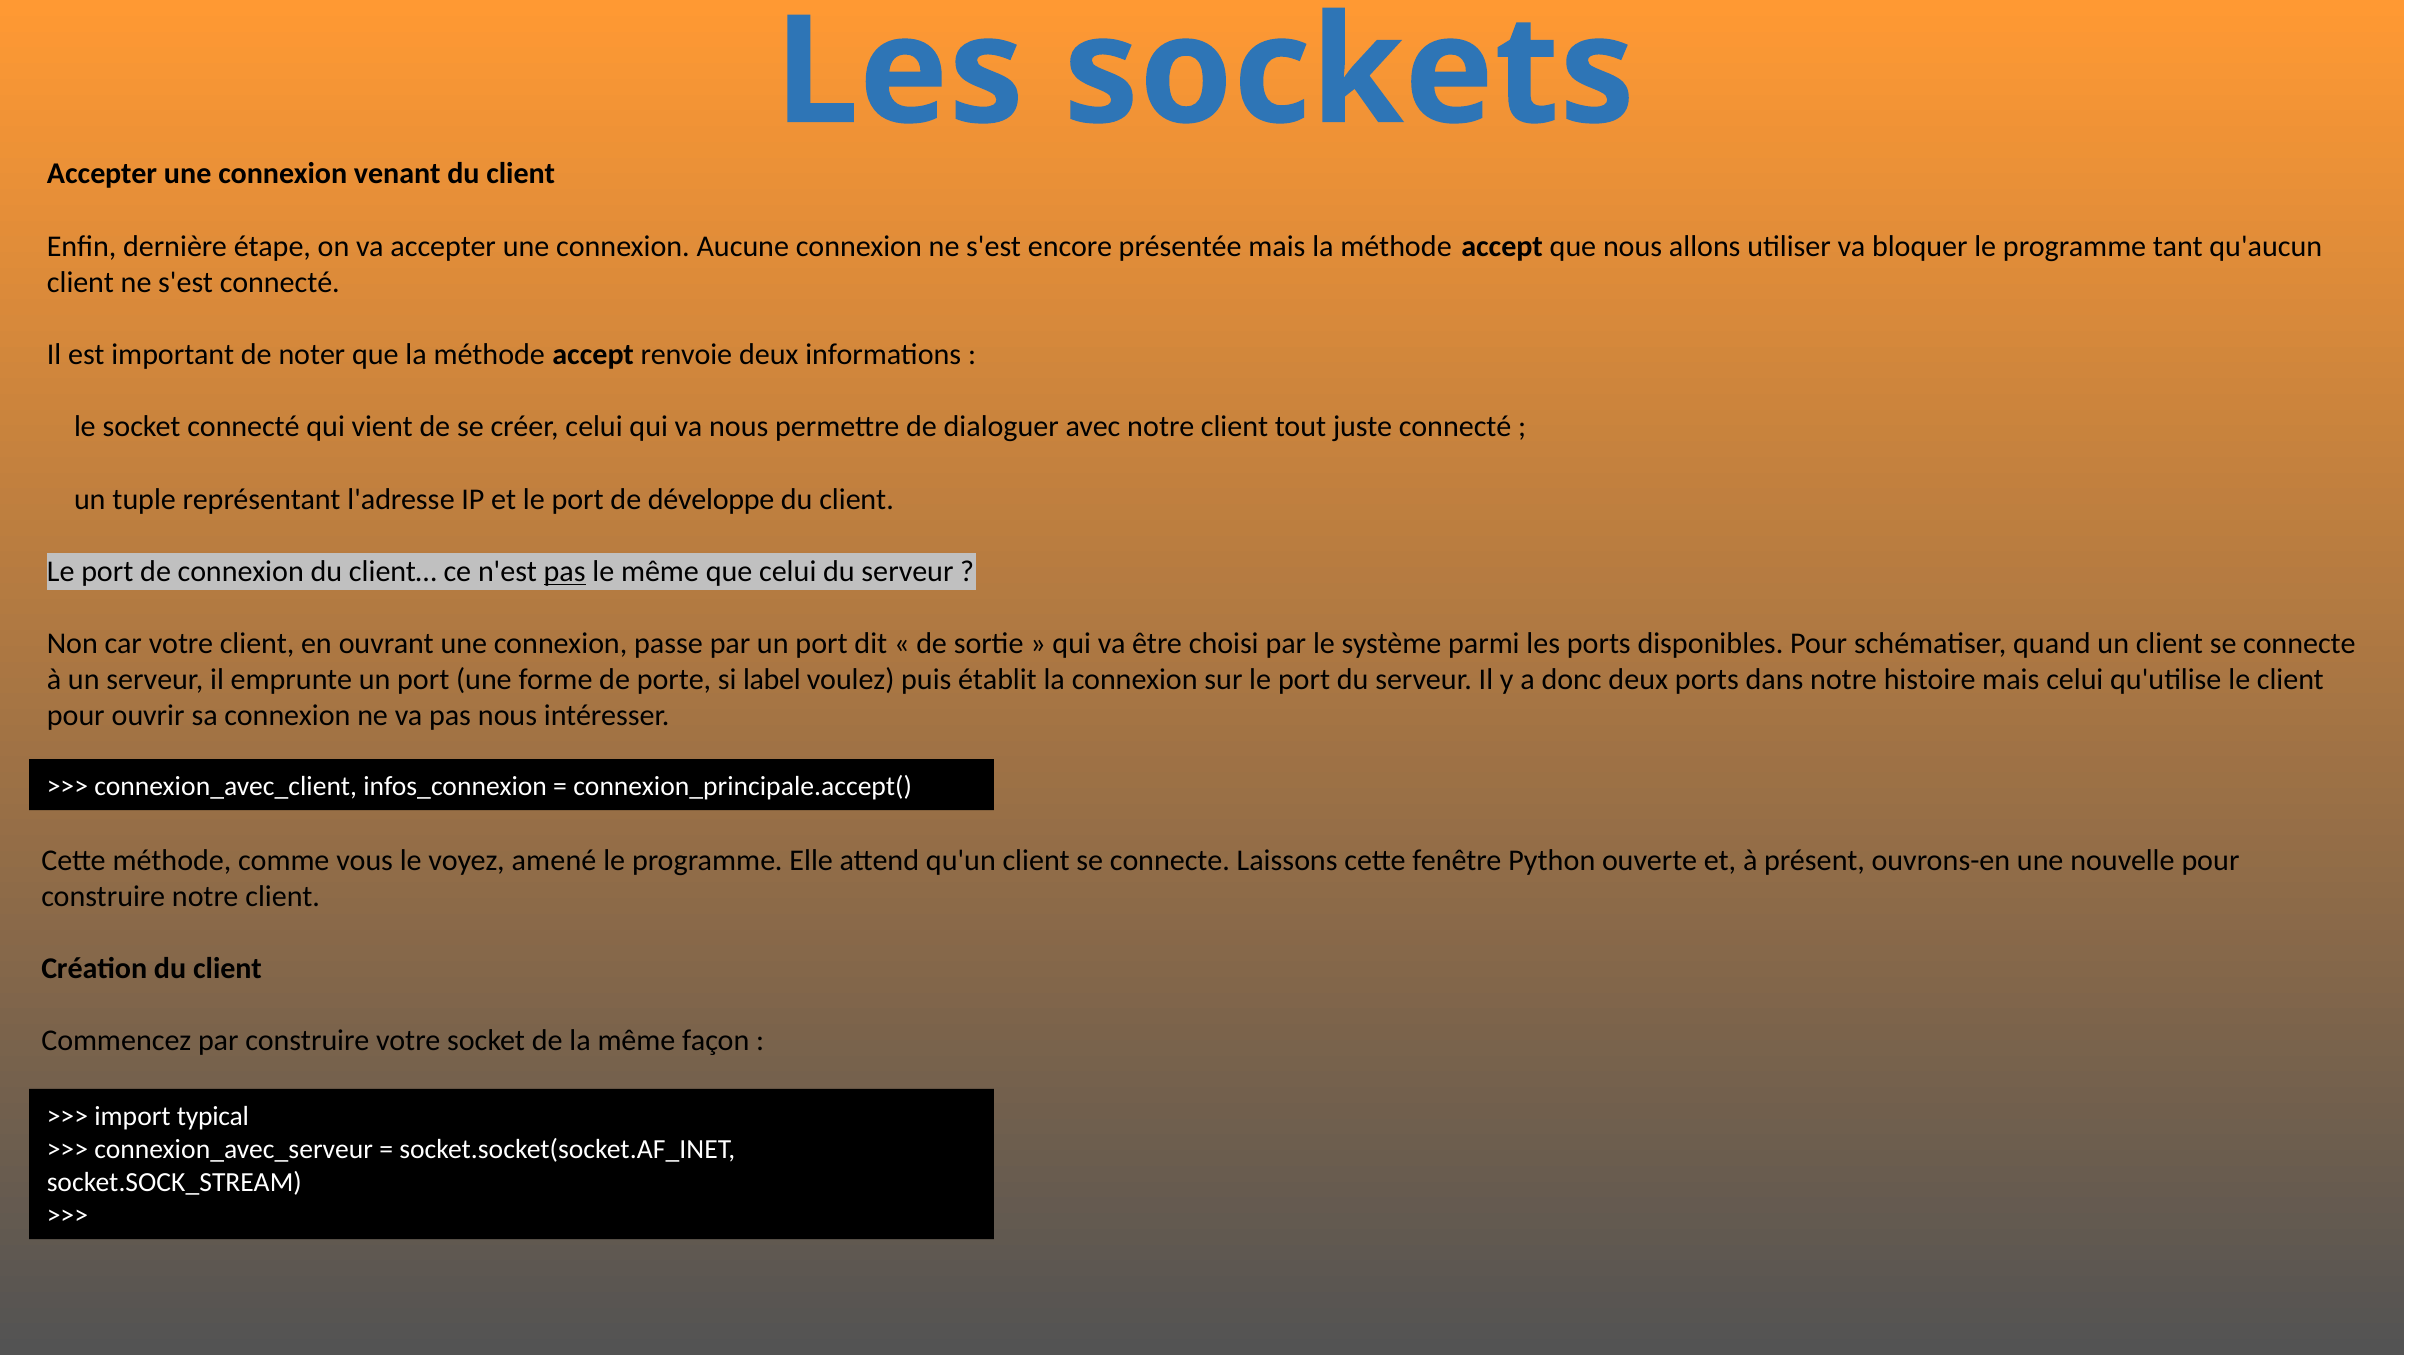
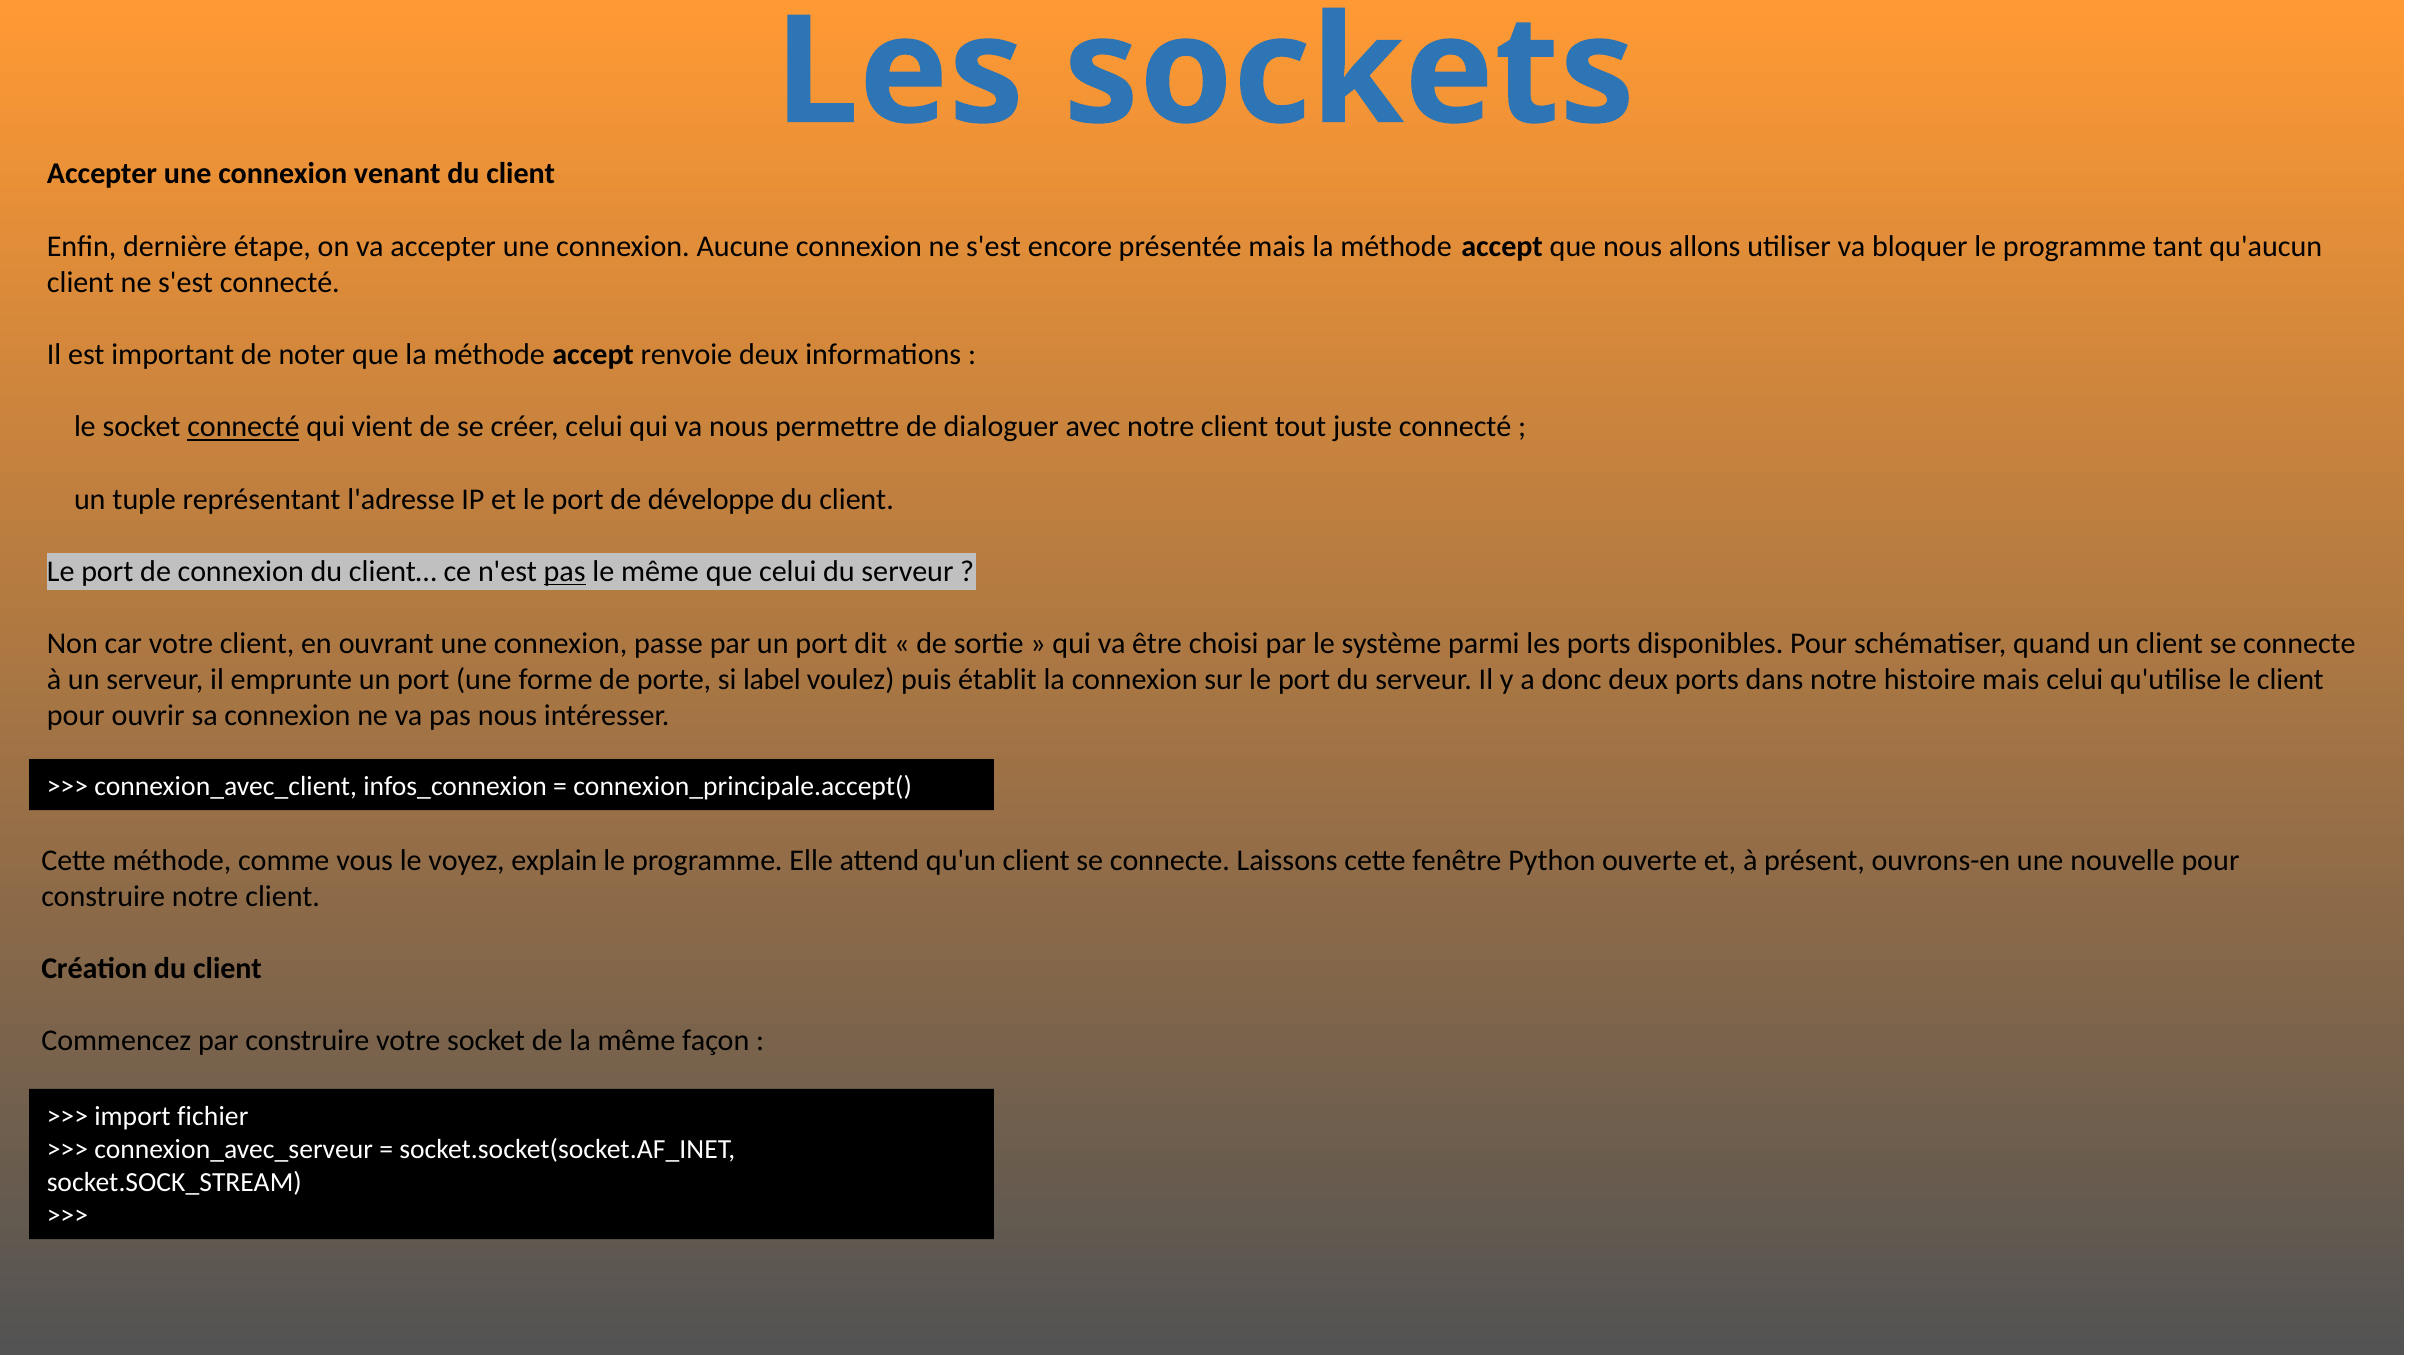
connecté underline: none -> present (243, 427)
amené: amené -> explain (554, 861)
typical: typical -> fichier (213, 1117)
